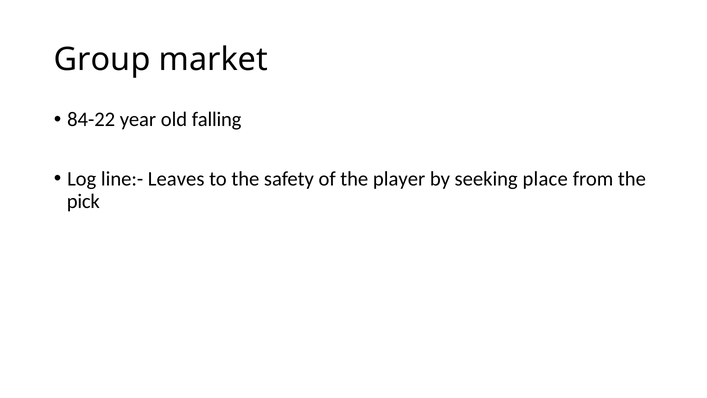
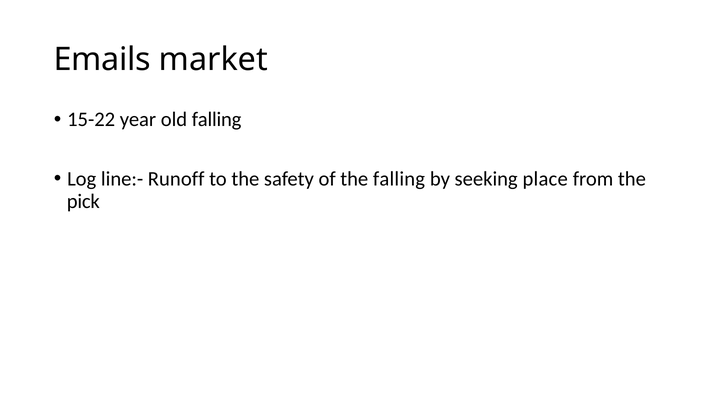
Group: Group -> Emails (102, 59)
84-22: 84-22 -> 15-22 (91, 120)
Leaves: Leaves -> Runoff (176, 179)
the player: player -> falling (399, 179)
